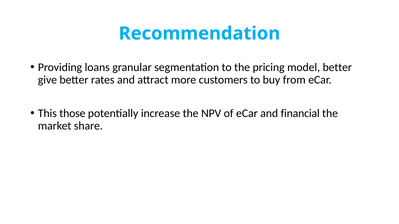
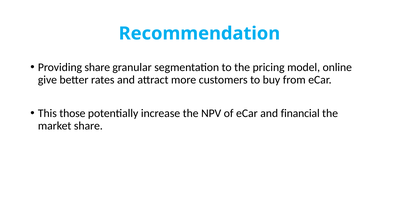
Providing loans: loans -> share (97, 67)
model better: better -> online (337, 67)
